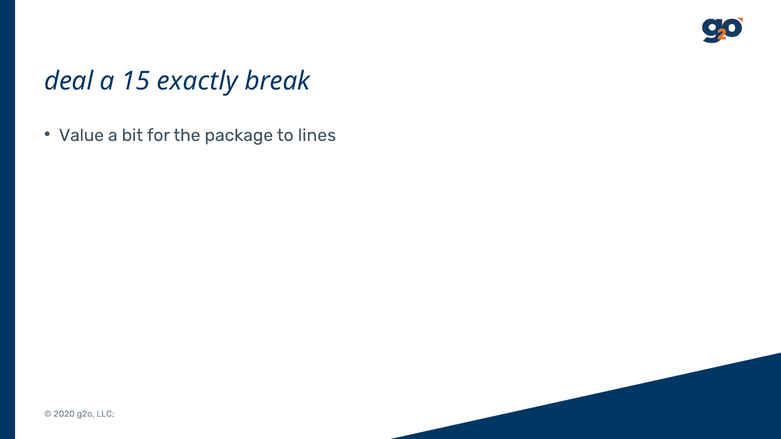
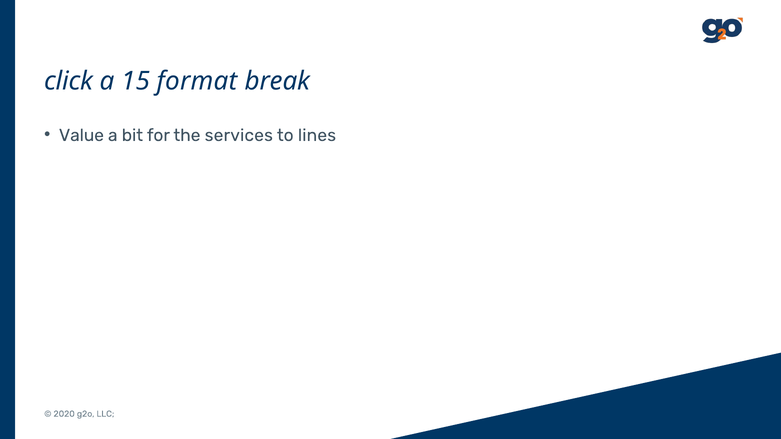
deal: deal -> click (69, 81)
exactly: exactly -> format (197, 81)
package: package -> services (239, 135)
